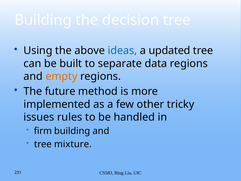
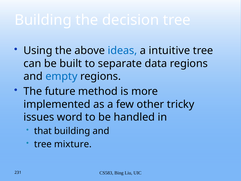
updated: updated -> intuitive (169, 51)
empty colour: orange -> blue (61, 76)
rules: rules -> word (70, 117)
firm: firm -> that (43, 131)
